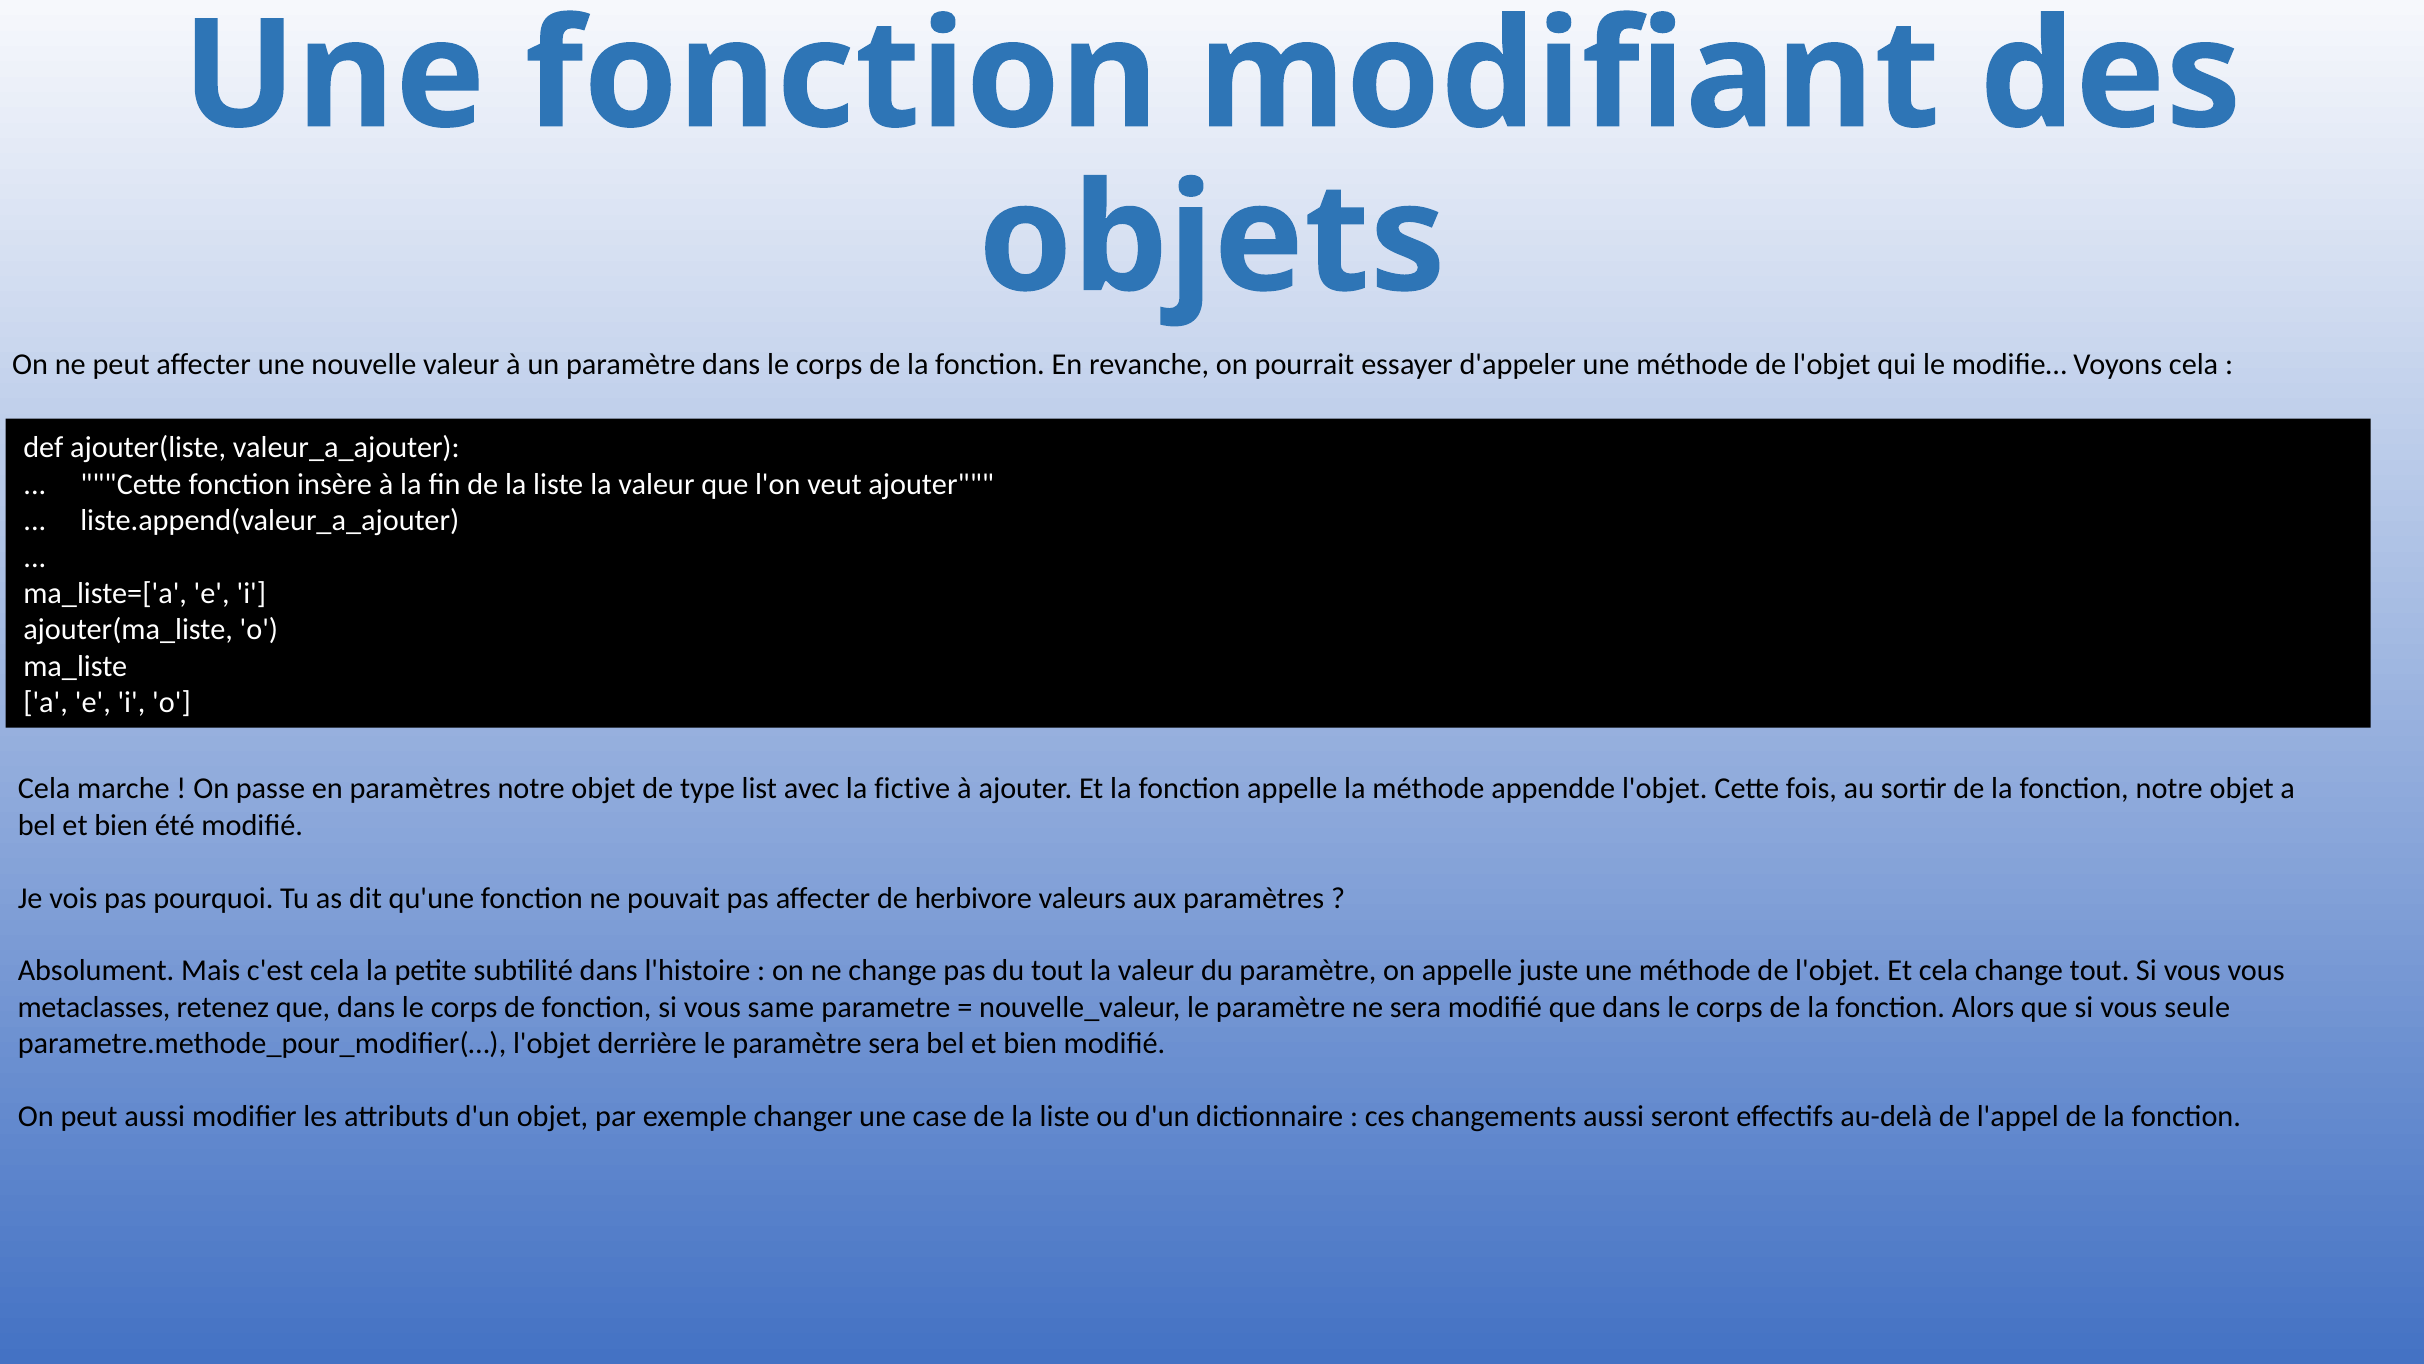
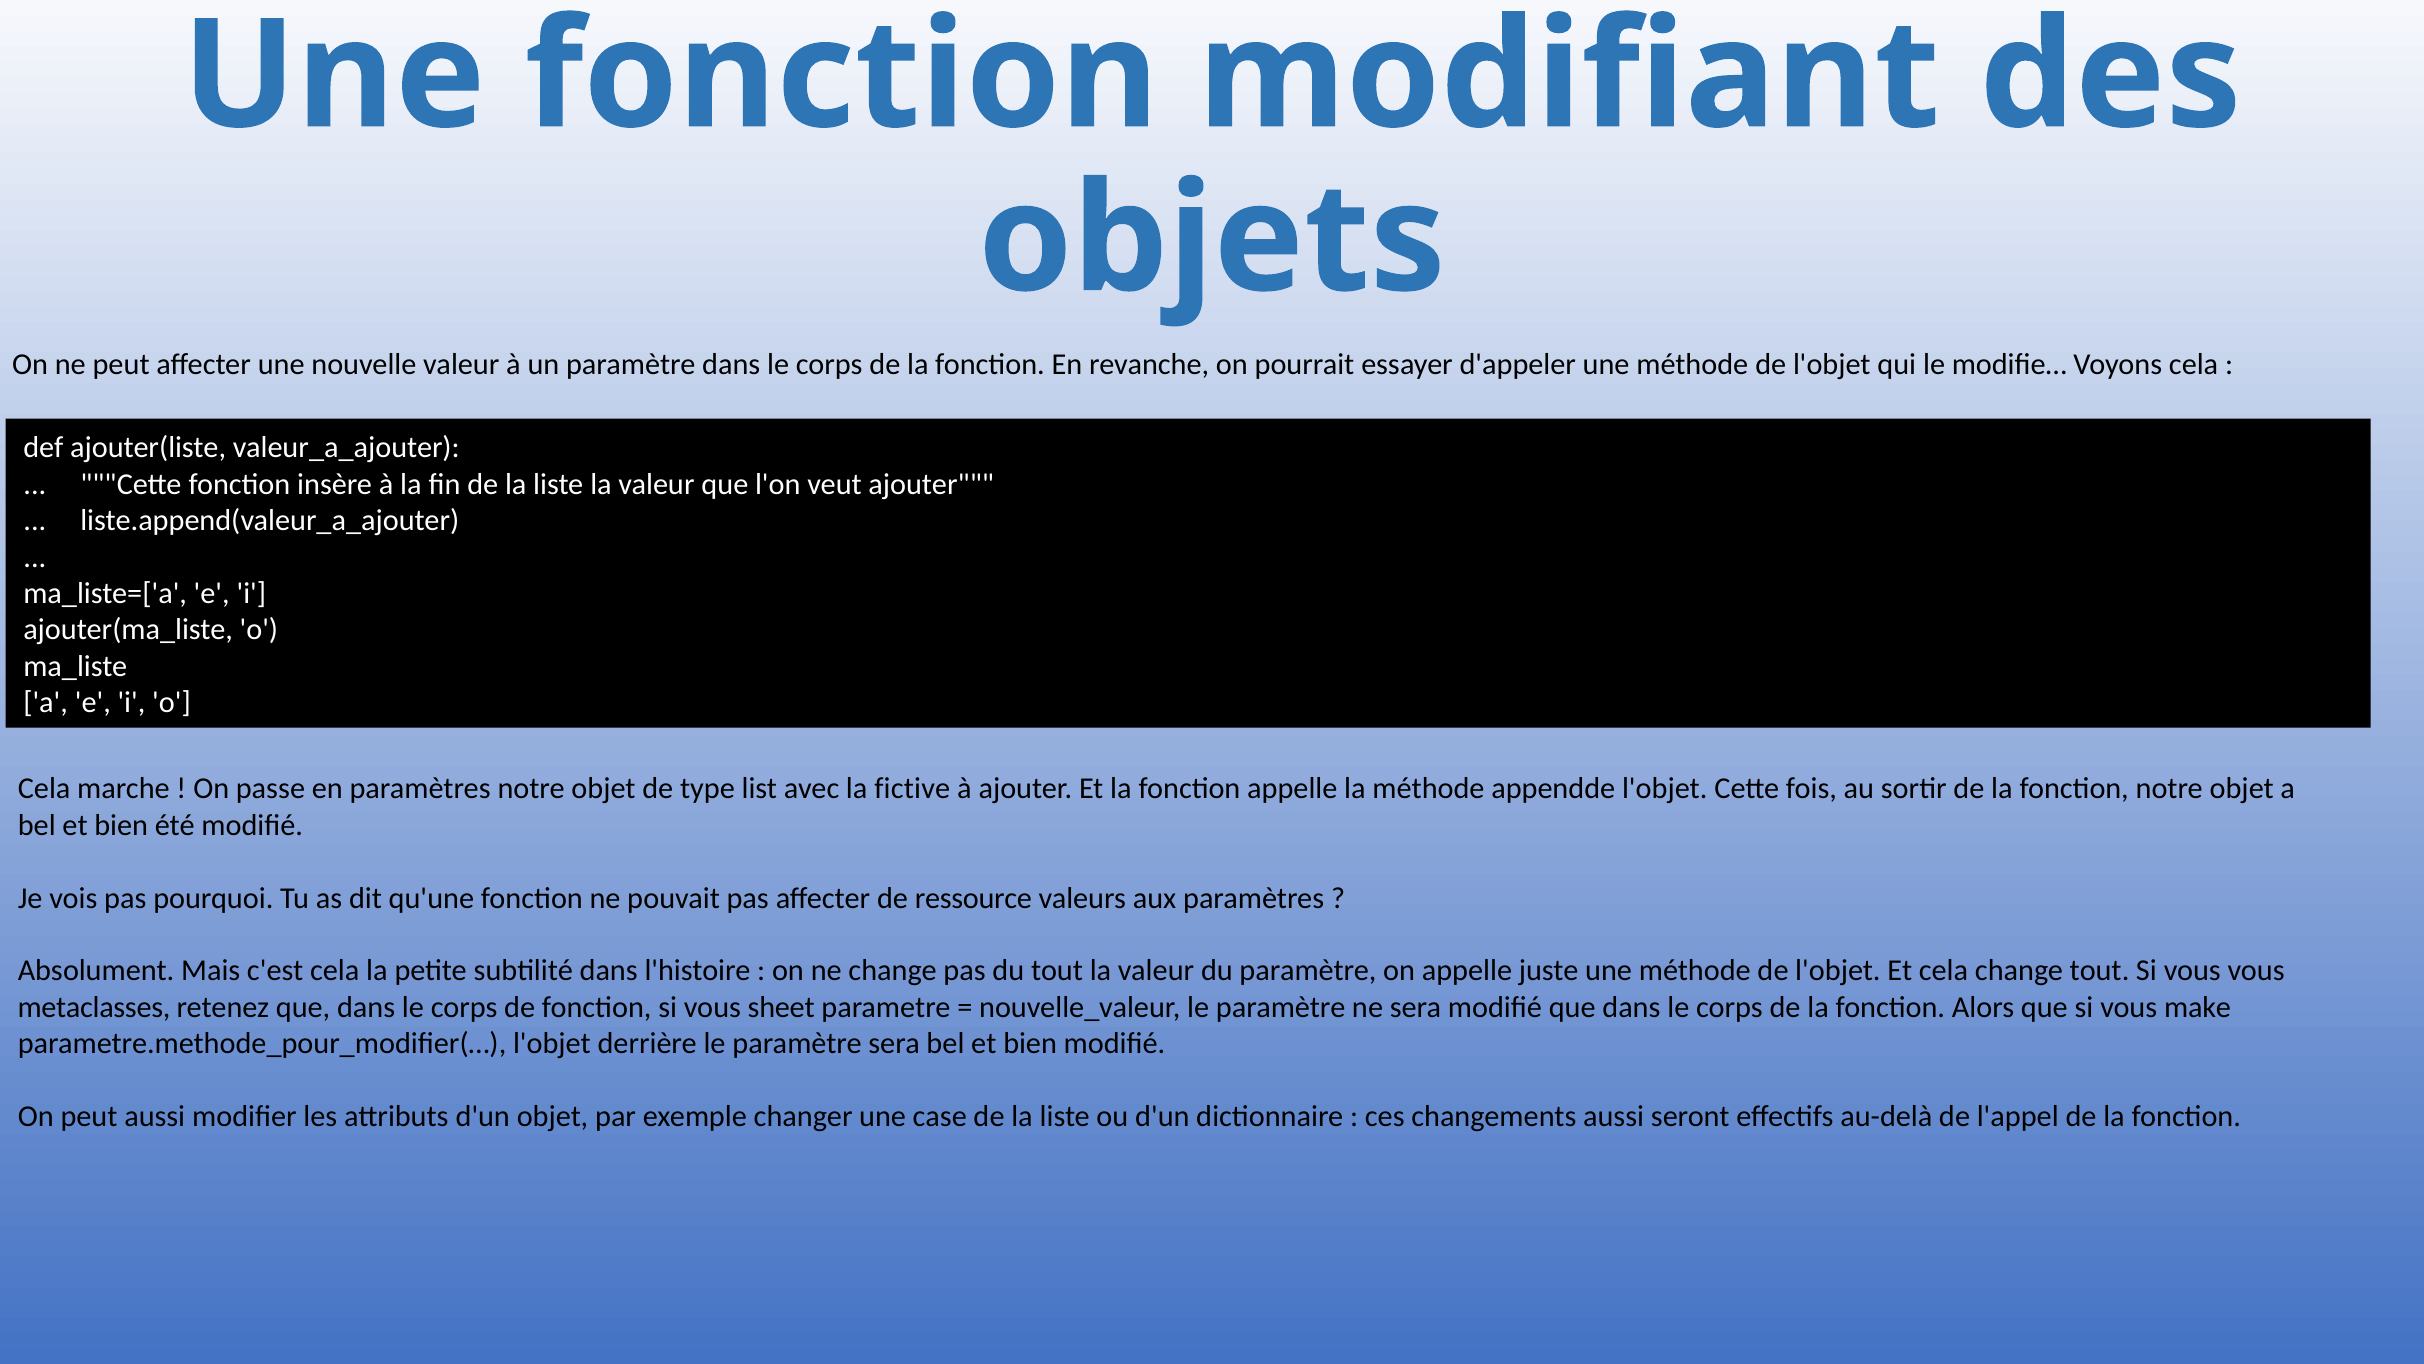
herbivore: herbivore -> ressource (973, 898)
same: same -> sheet (781, 1007)
seule: seule -> make (2198, 1007)
